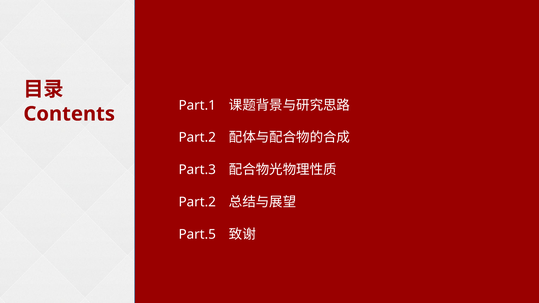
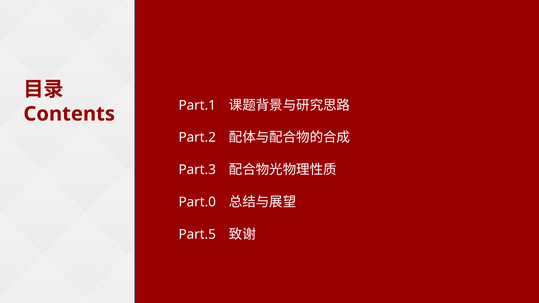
Part.2: Part.2 -> Part.0 (197, 202)
